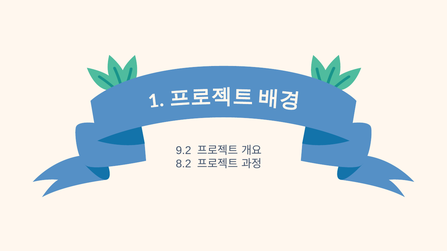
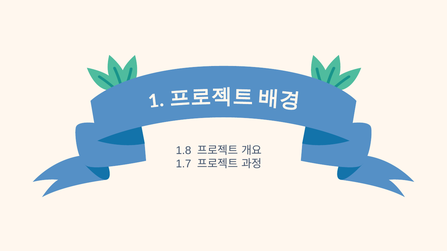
9.2: 9.2 -> 1.8 (184, 151)
8.2: 8.2 -> 1.7 (184, 164)
